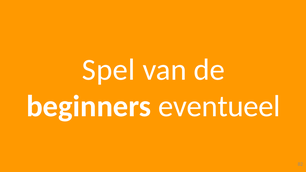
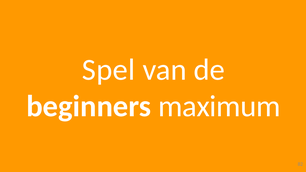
eventueel: eventueel -> maximum (219, 106)
